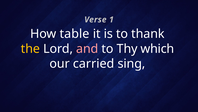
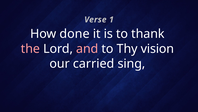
table: table -> done (75, 34)
the colour: yellow -> pink (30, 48)
which: which -> vision (157, 48)
